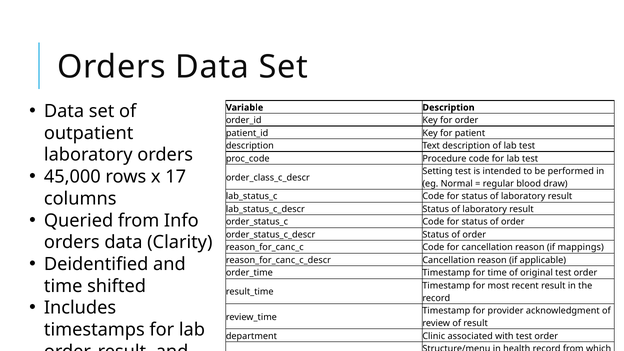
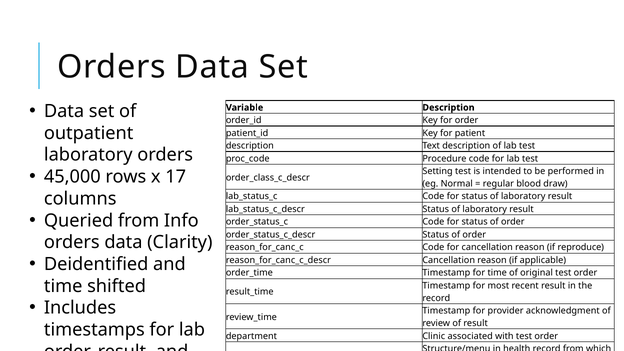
mappings: mappings -> reproduce (581, 247)
